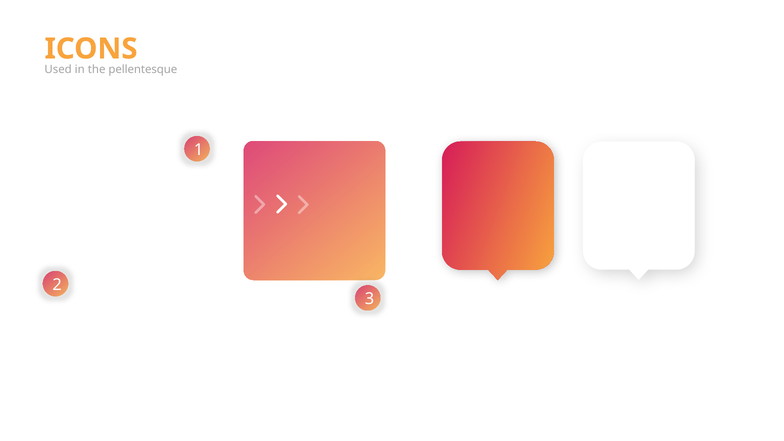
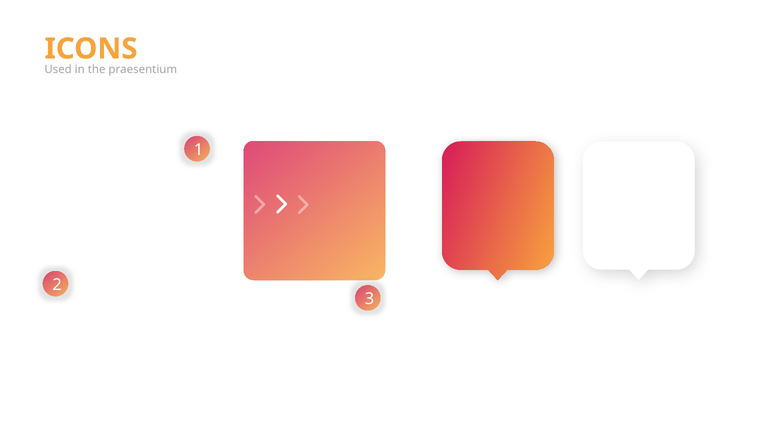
pellentesque: pellentesque -> praesentium (143, 70)
